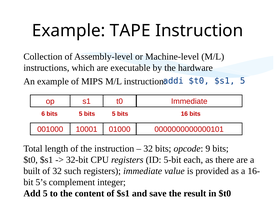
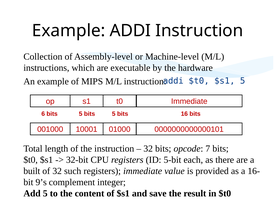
Example TAPE: TAPE -> ADDI (130, 31)
9: 9 -> 7 (208, 149)
5’s: 5’s -> 9’s (41, 182)
